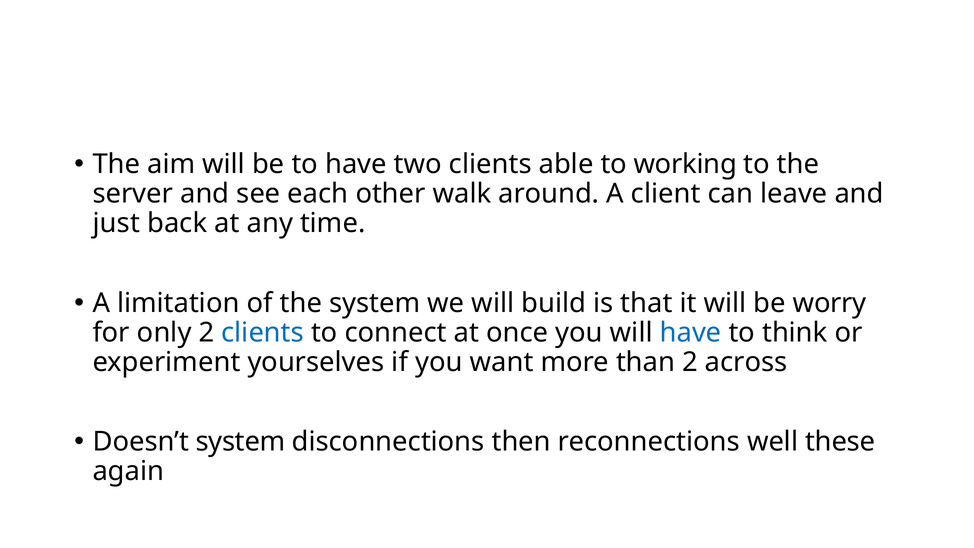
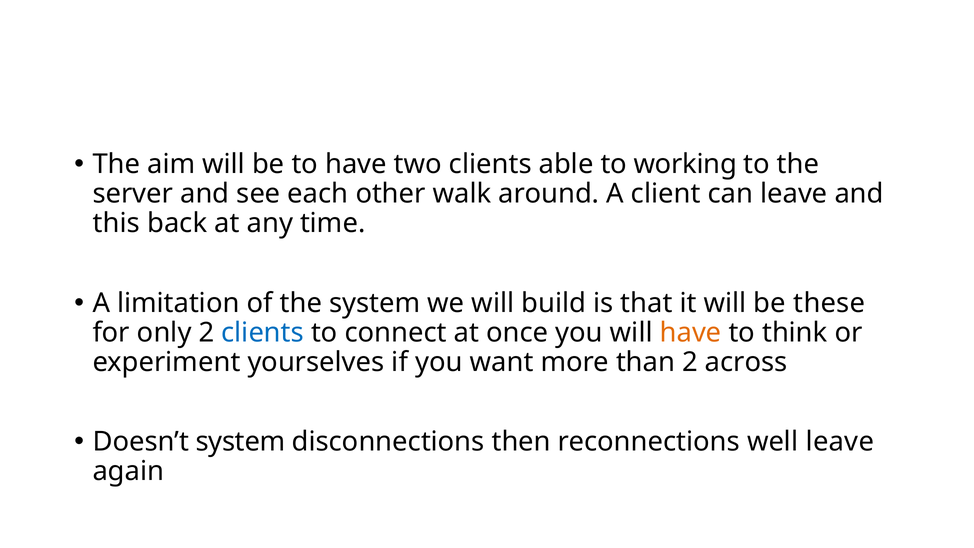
just: just -> this (116, 223)
worry: worry -> these (829, 303)
have colour: blue -> orange (691, 333)
well these: these -> leave (840, 442)
